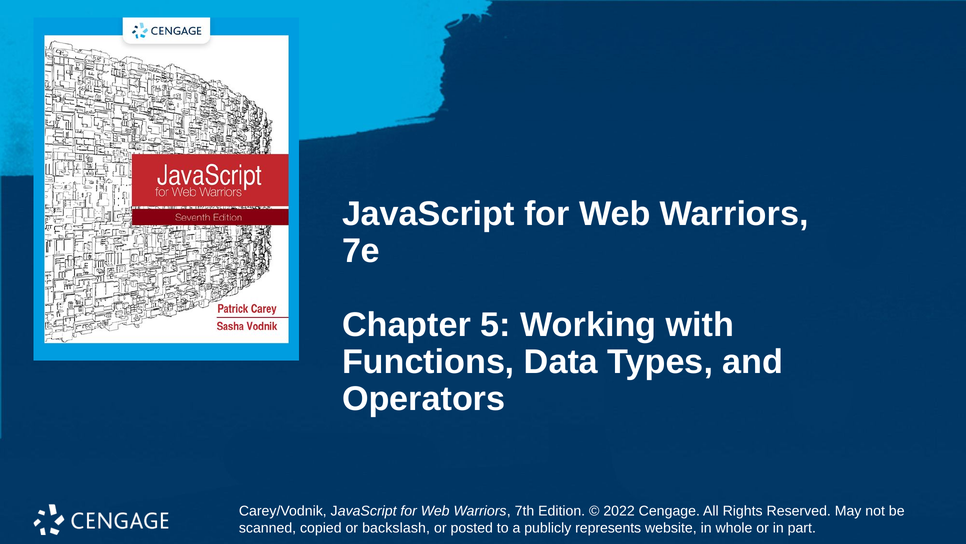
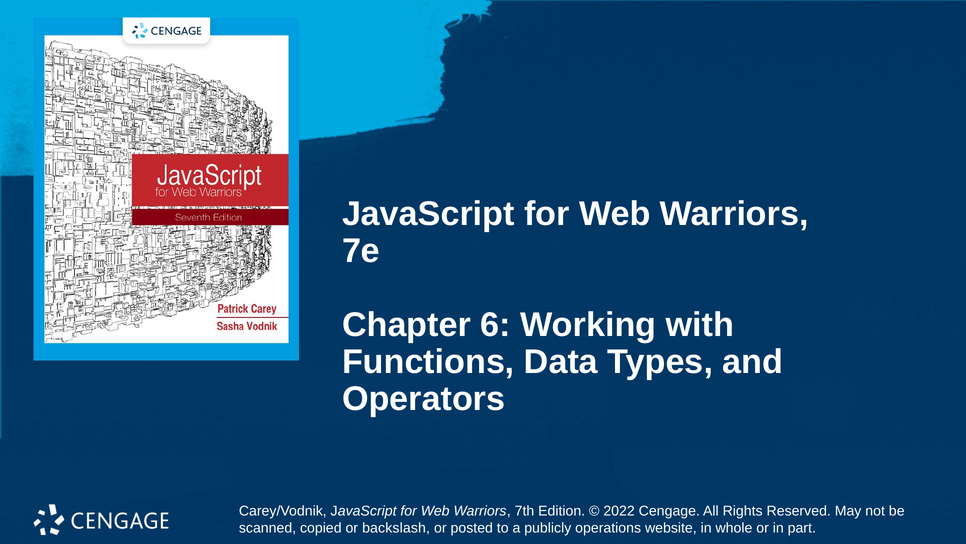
5: 5 -> 6 (496, 325)
represents: represents -> operations (608, 528)
